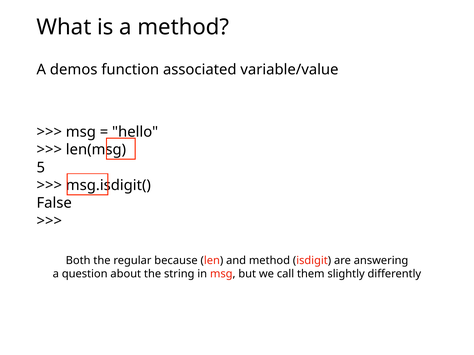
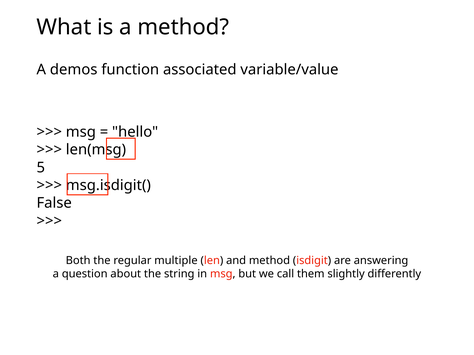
because: because -> multiple (176, 261)
